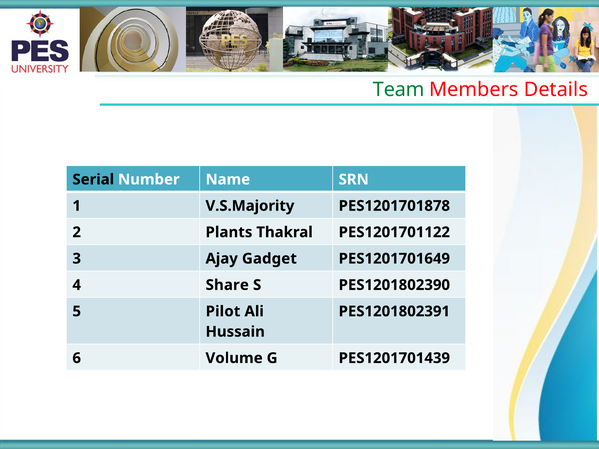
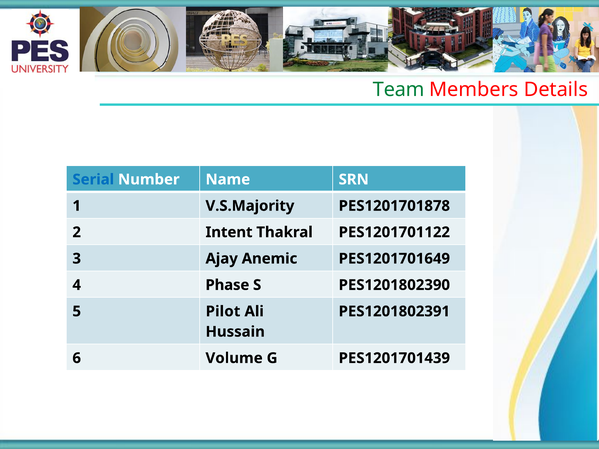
Serial colour: black -> blue (93, 180)
Plants: Plants -> Intent (229, 232)
Gadget: Gadget -> Anemic (270, 259)
Share: Share -> Phase (227, 285)
